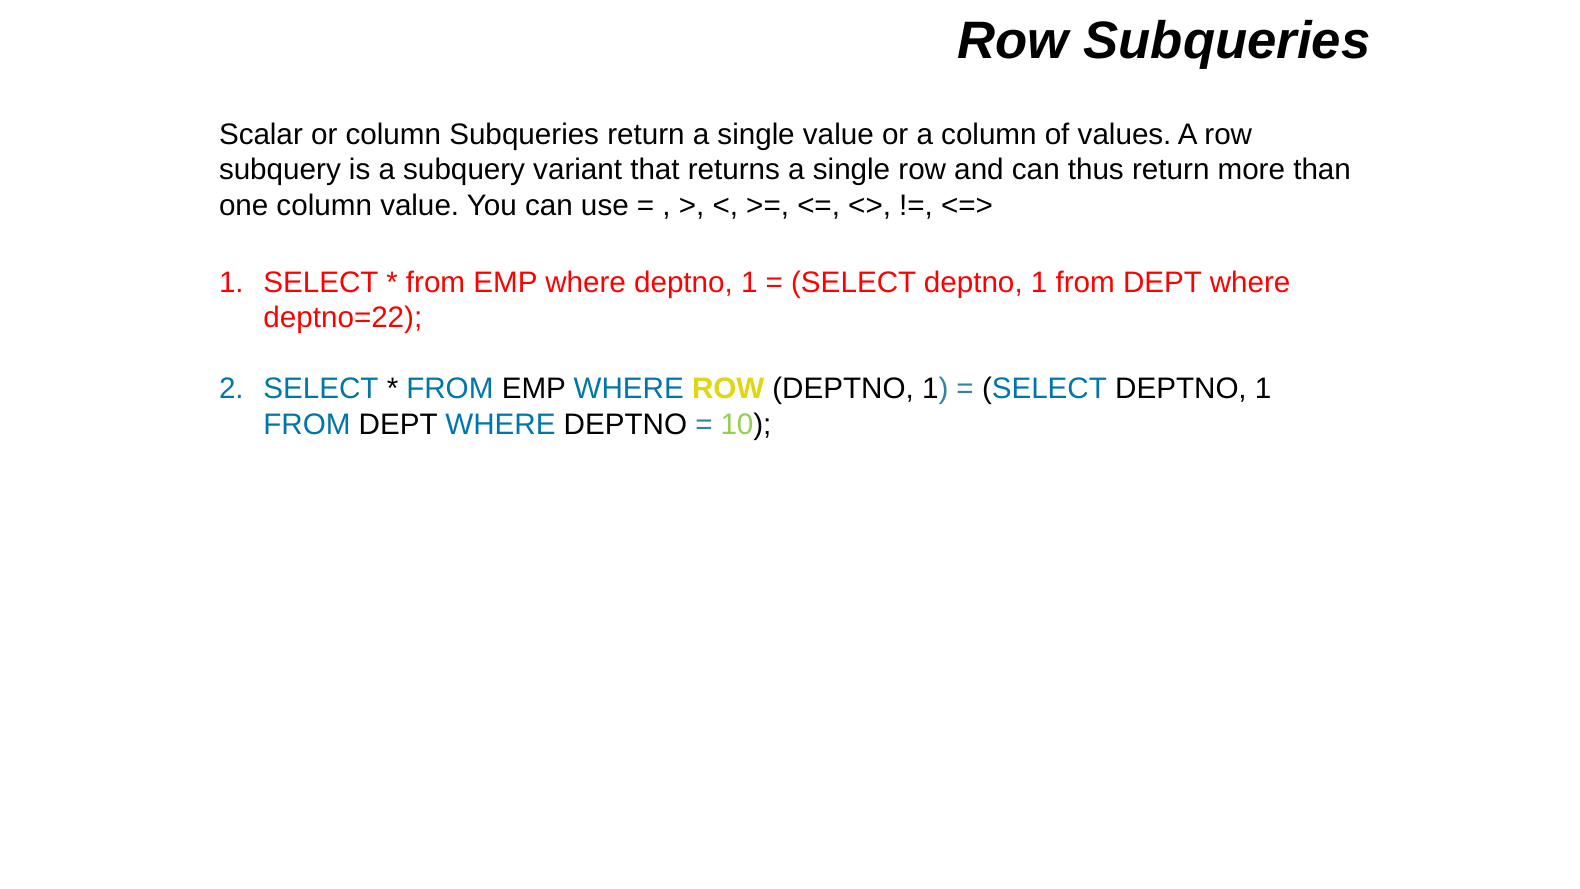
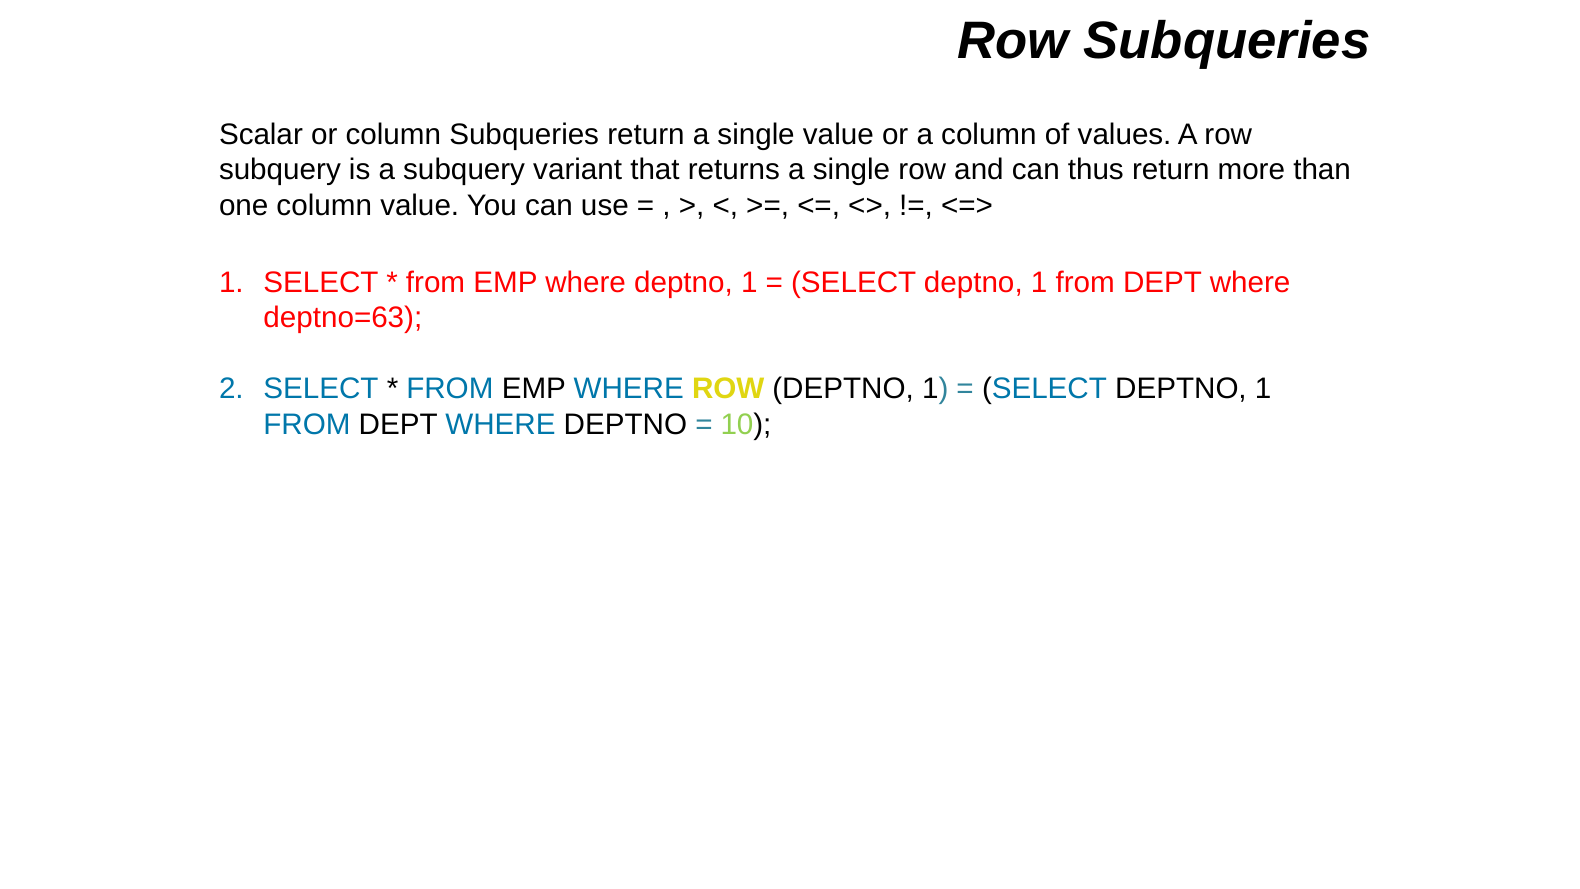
deptno=22: deptno=22 -> deptno=63 (343, 318)
